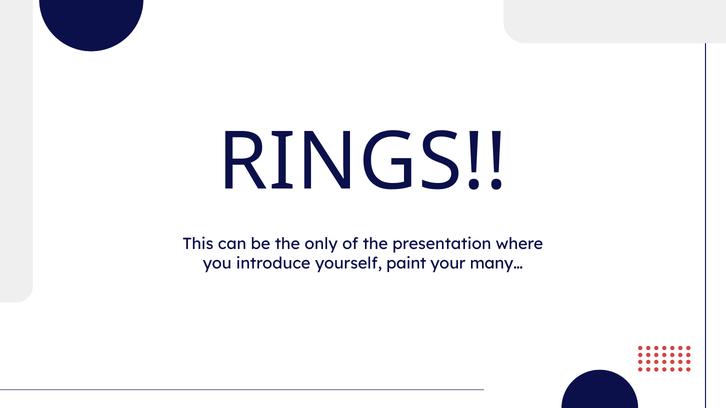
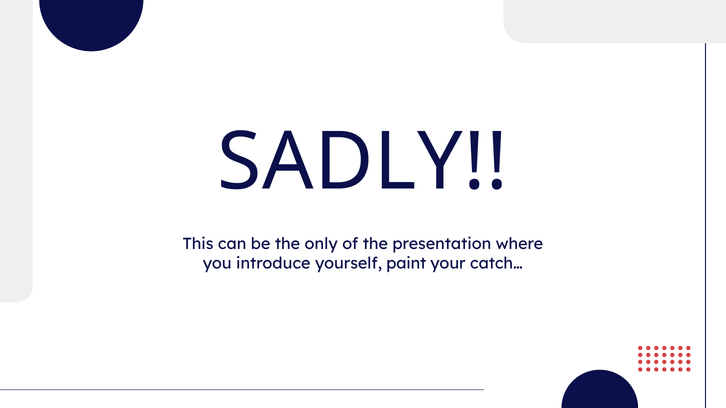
RINGS: RINGS -> SADLY (363, 162)
many…: many… -> catch… (496, 264)
